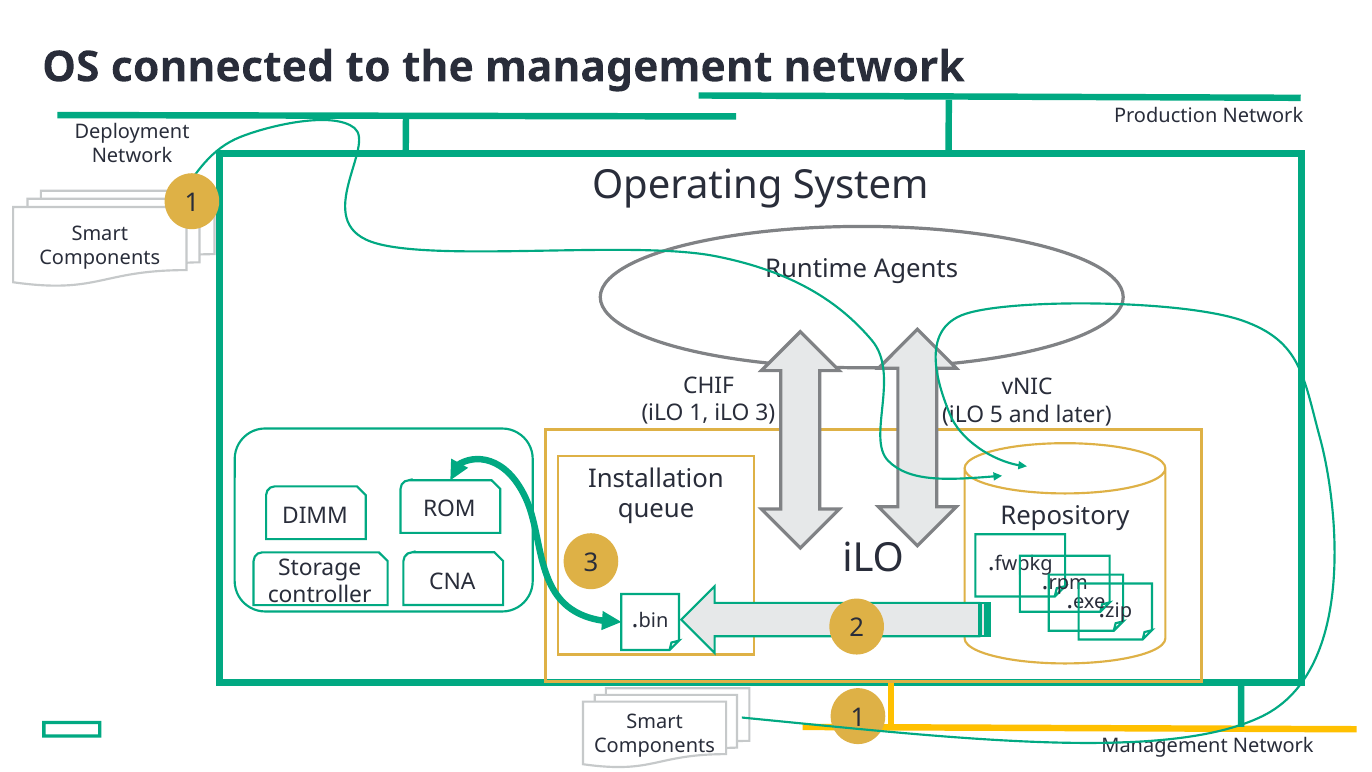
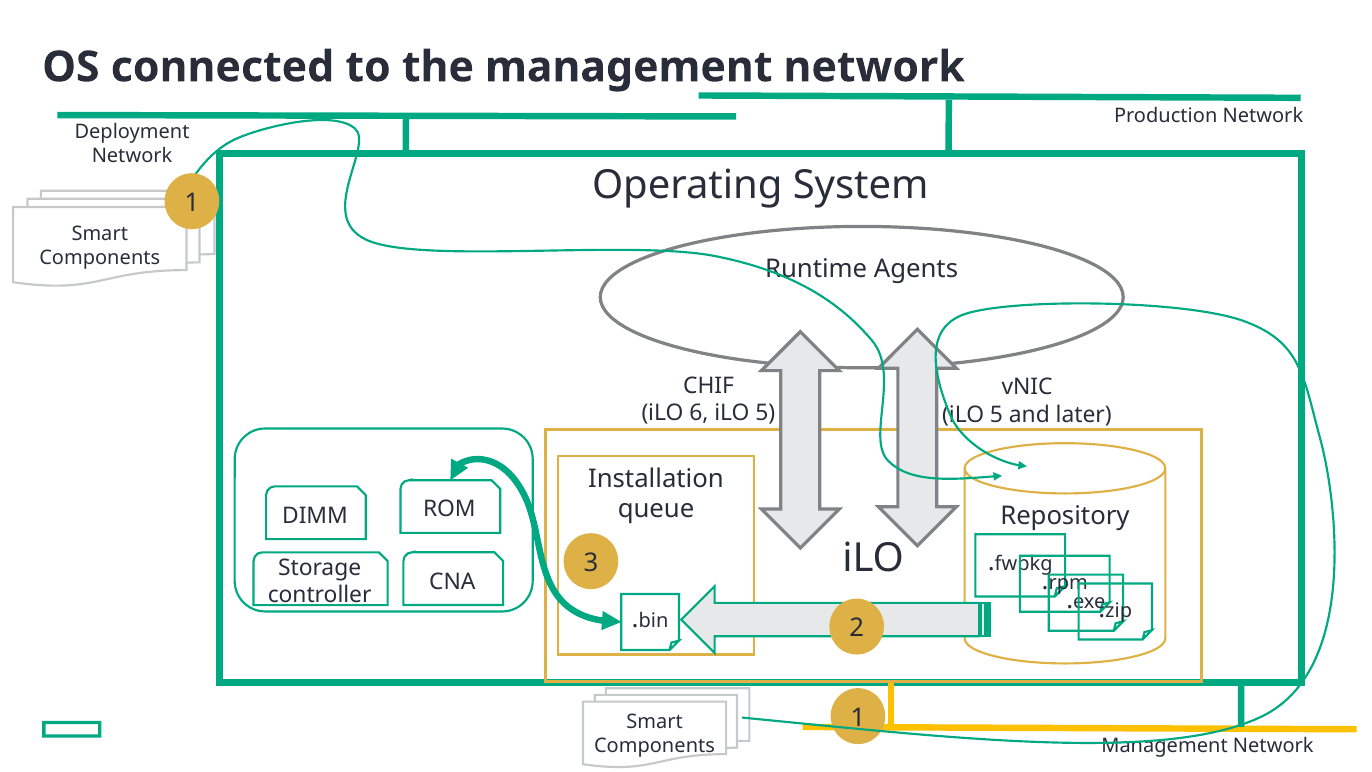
iLO 1: 1 -> 6 (699, 413)
3: 3 -> 5 (765, 413)
